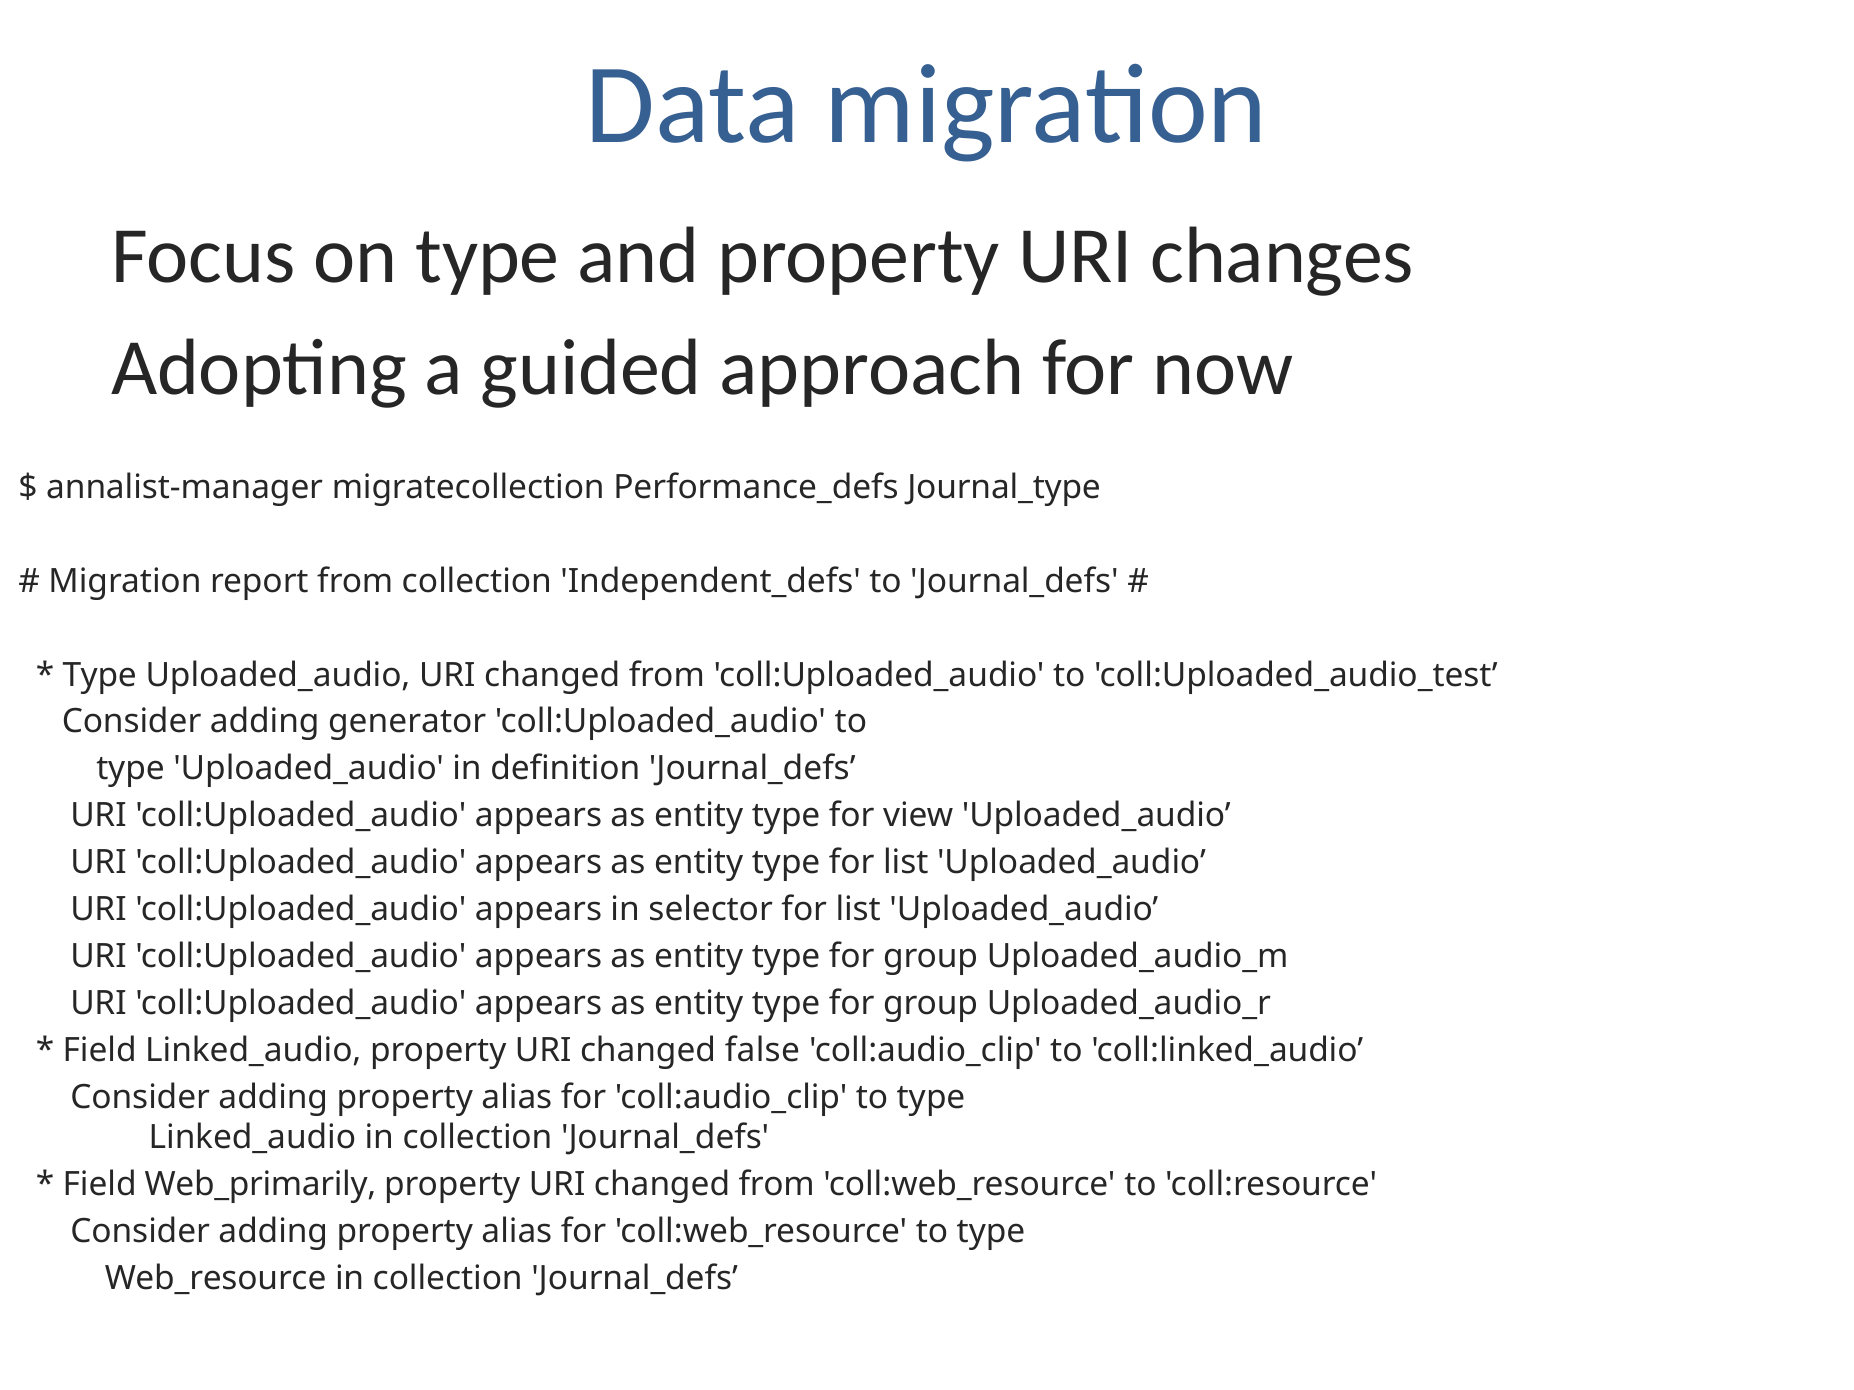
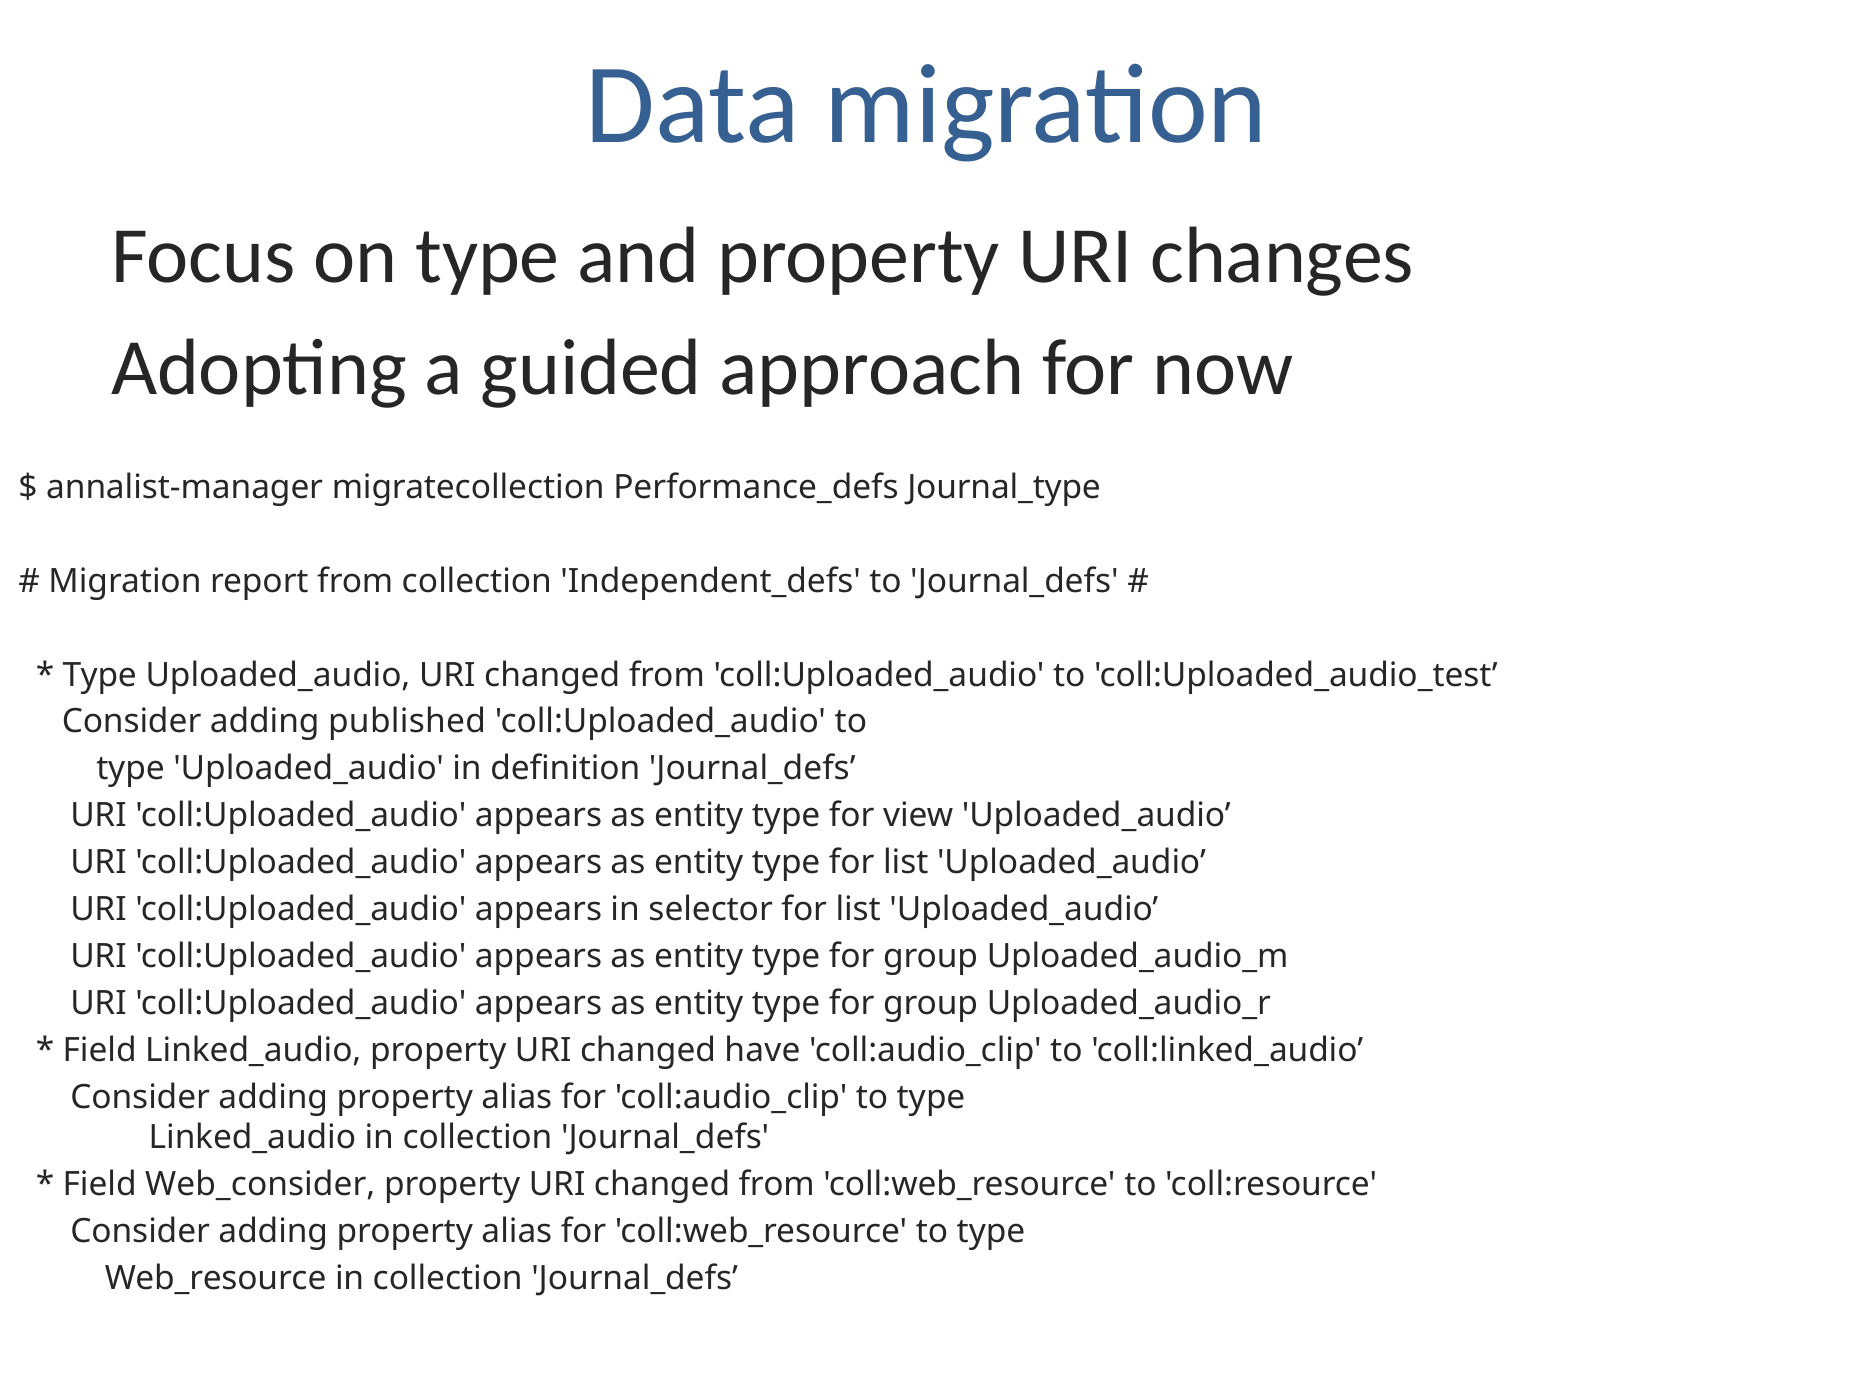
generator: generator -> published (407, 722)
false: false -> have (762, 1051)
Web_primarily: Web_primarily -> Web_consider (260, 1185)
